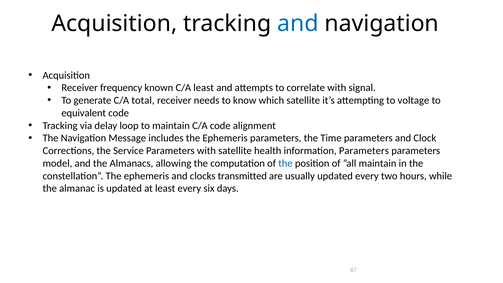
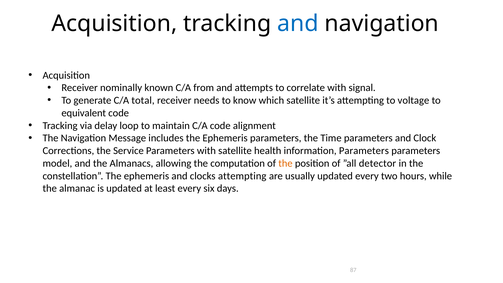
frequency: frequency -> nominally (121, 88)
C/A least: least -> from (204, 88)
the colour: blue -> orange (285, 163)
”all maintain: maintain -> detector (377, 163)
clocks transmitted: transmitted -> attempting (242, 176)
